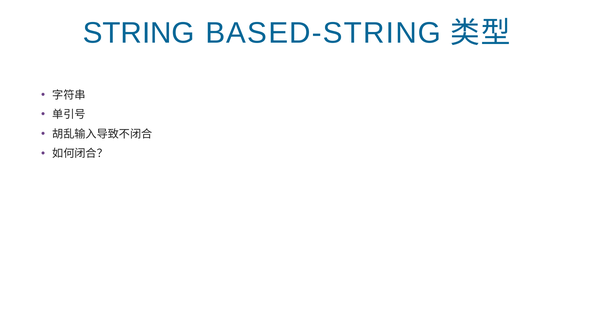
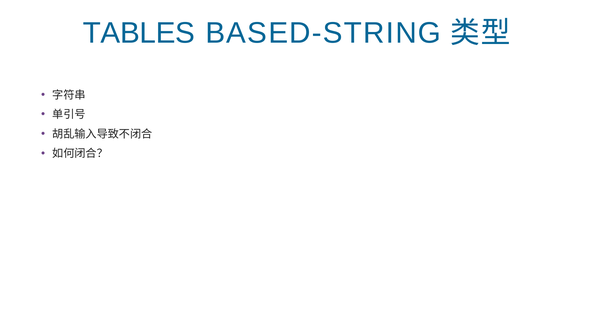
STRING: STRING -> TABLES (139, 33)
